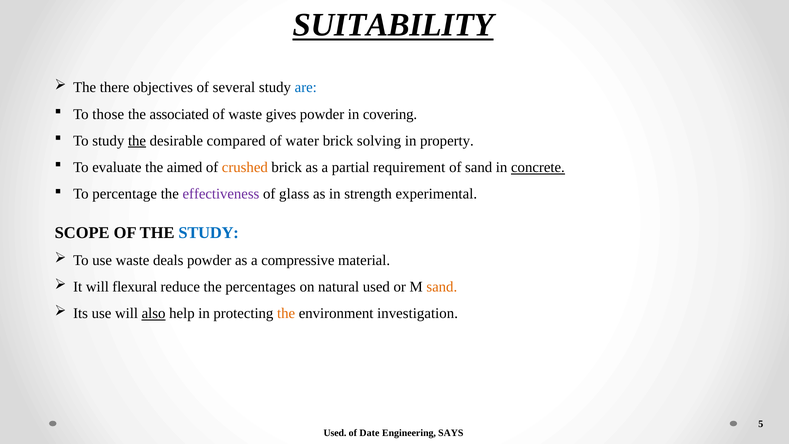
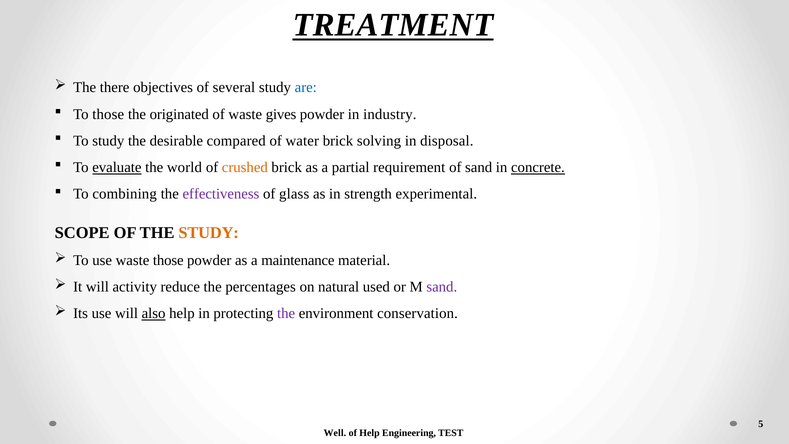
SUITABILITY: SUITABILITY -> TREATMENT (393, 25)
associated: associated -> originated (179, 114)
covering: covering -> industry (390, 114)
the underline: present -> none (137, 141)
property: property -> disposal (447, 141)
evaluate underline: none -> present (117, 167)
aimed: aimed -> world (184, 167)
percentage: percentage -> combining (125, 194)
STUDY colour: blue -> orange (209, 233)
waste deals: deals -> those (168, 260)
compressive: compressive -> maintenance (298, 260)
flexural: flexural -> activity (135, 287)
sand colour: orange -> purple (442, 287)
the colour: orange -> purple (286, 313)
investigation: investigation -> conservation (418, 313)
Used: Used -> Well (335, 433)
of Date: Date -> Help (369, 433)
SAYS: SAYS -> TEST (451, 433)
